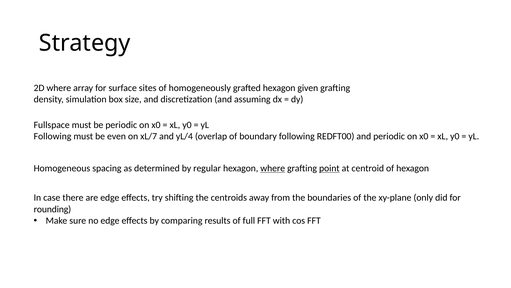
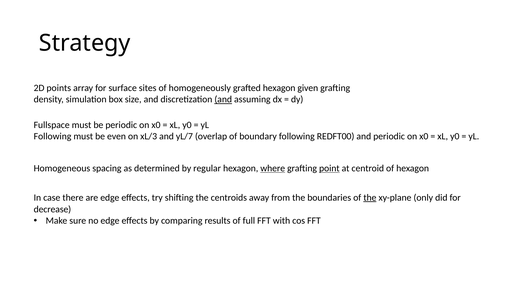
2D where: where -> points (59, 88)
and underline: none -> present (223, 99)
xL/7: xL/7 -> xL/3 (149, 136)
yL/4: yL/4 -> yL/7 (184, 136)
the underline: none -> present (370, 197)
rounding: rounding -> decrease (52, 209)
